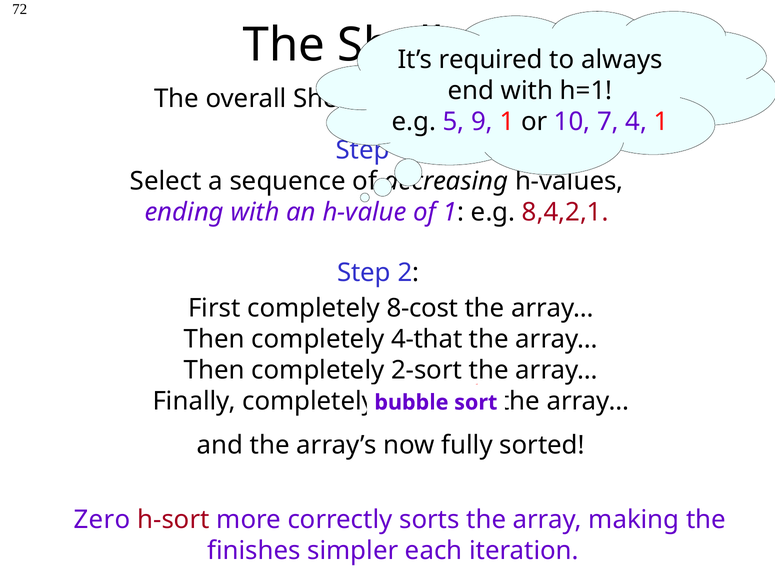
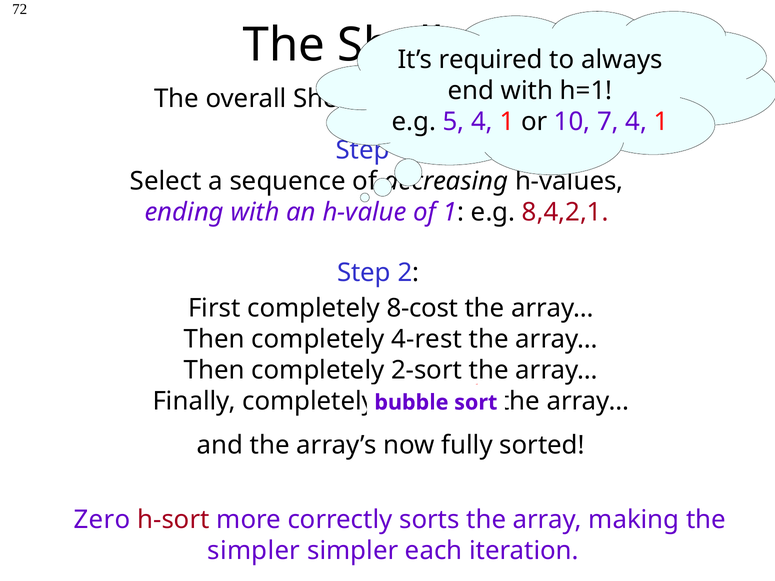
5 9: 9 -> 4 (482, 122)
4-that: 4-that -> 4-rest (427, 339)
finishes: finishes -> simpler (254, 551)
